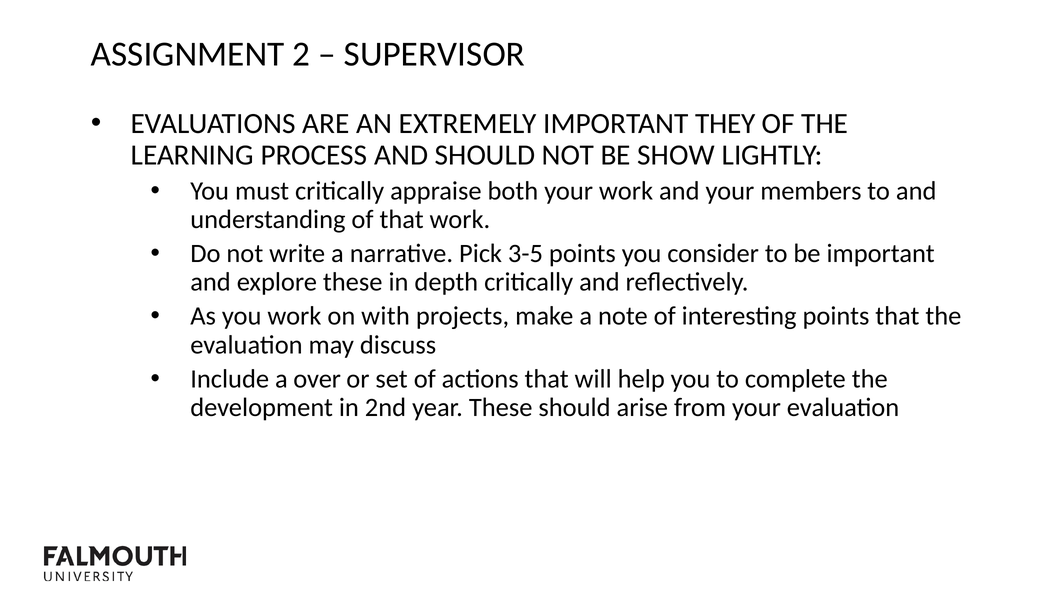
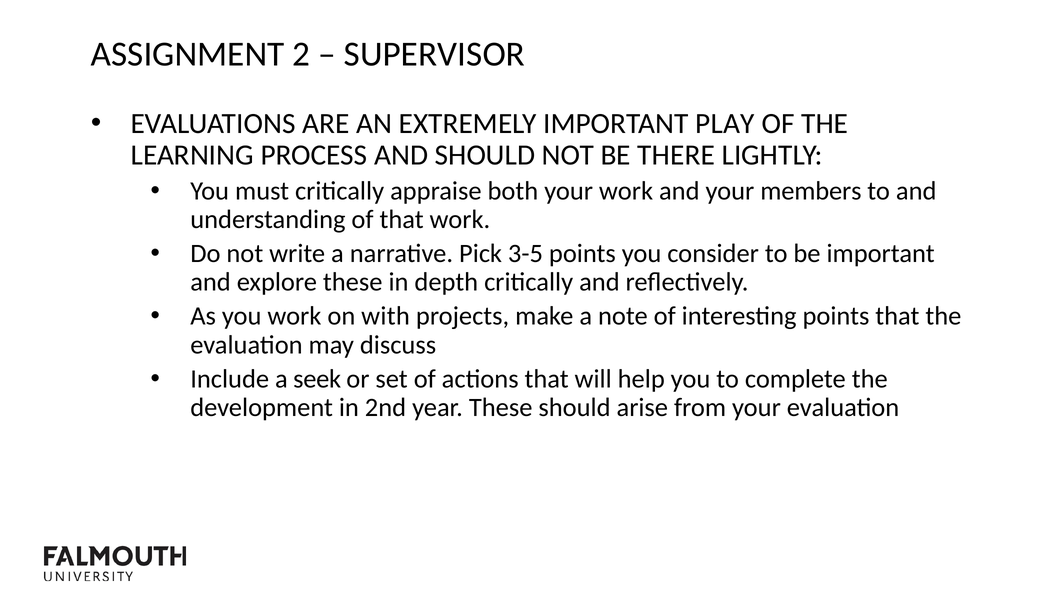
THEY: THEY -> PLAY (725, 123)
SHOW: SHOW -> THERE (676, 155)
over: over -> seek (317, 379)
